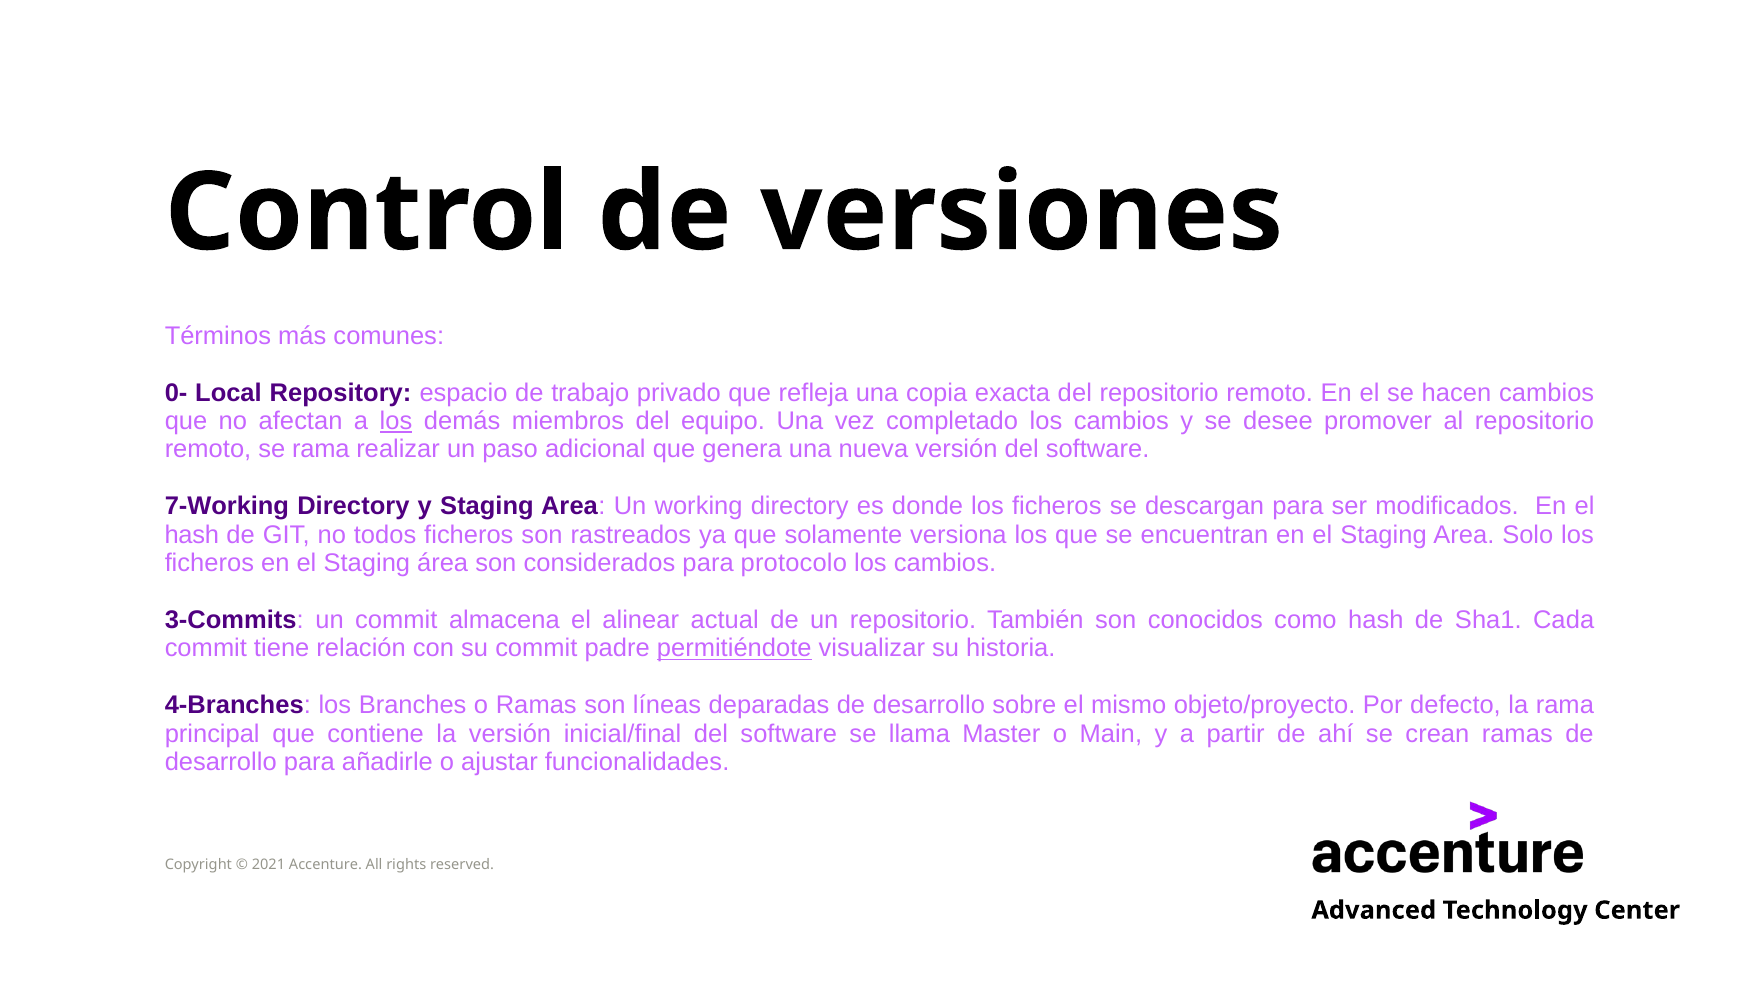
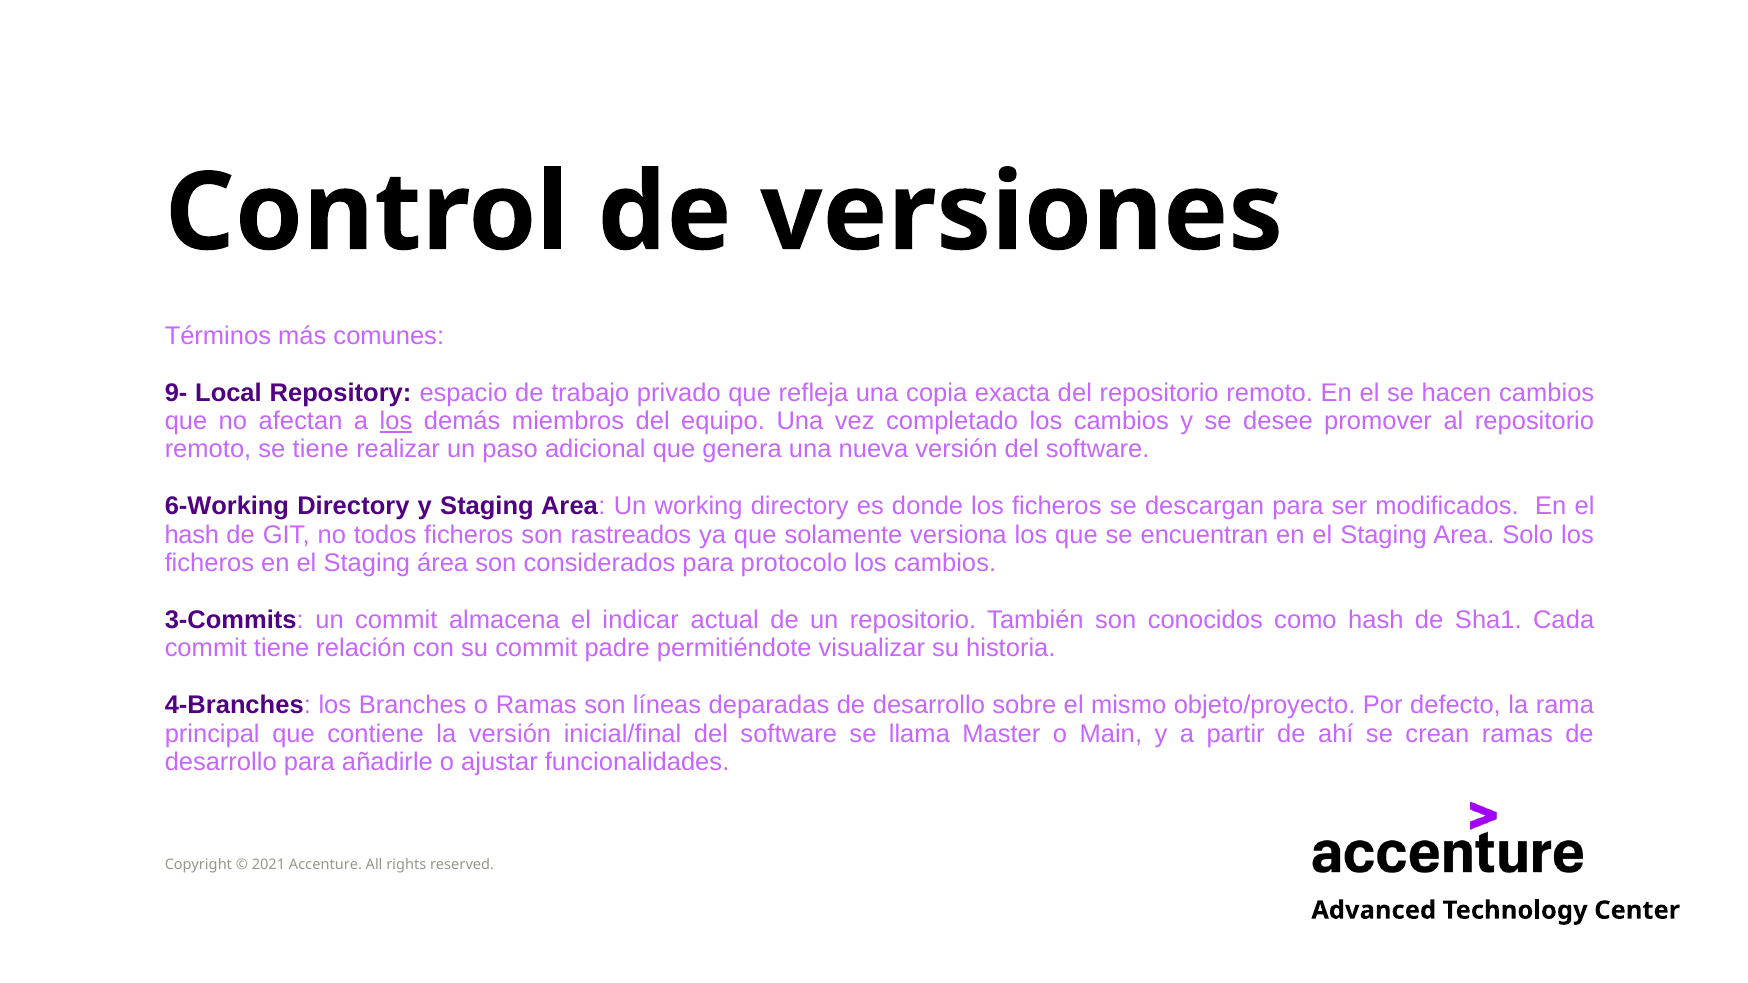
0-: 0- -> 9- (176, 393)
se rama: rama -> tiene (321, 450)
7-Working: 7-Working -> 6-Working (227, 506)
alinear: alinear -> indicar (641, 620)
permitiéndote underline: present -> none (734, 649)
